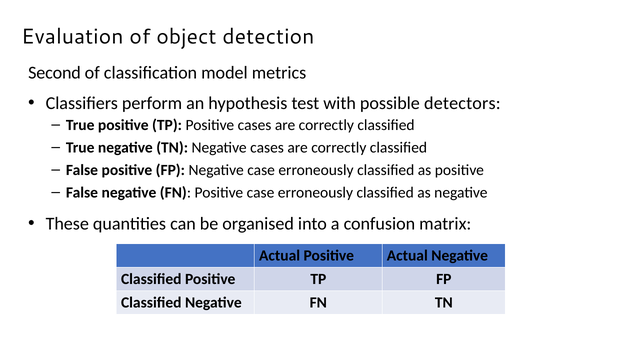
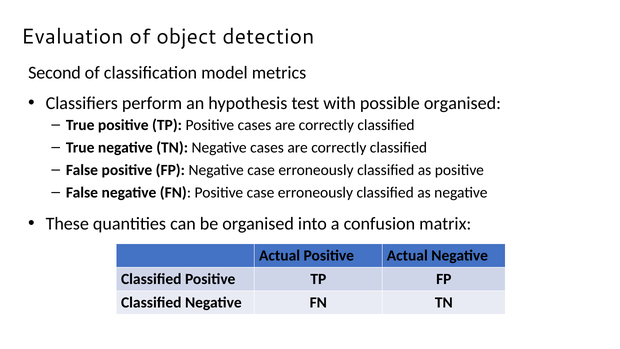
possible detectors: detectors -> organised (462, 103)
